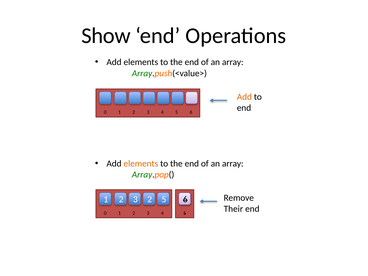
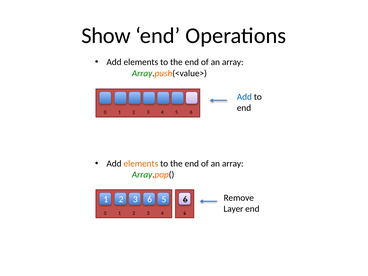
Add colour: orange -> blue (244, 97)
3 2: 2 -> 6 (150, 199)
Their: Their -> Layer (233, 209)
